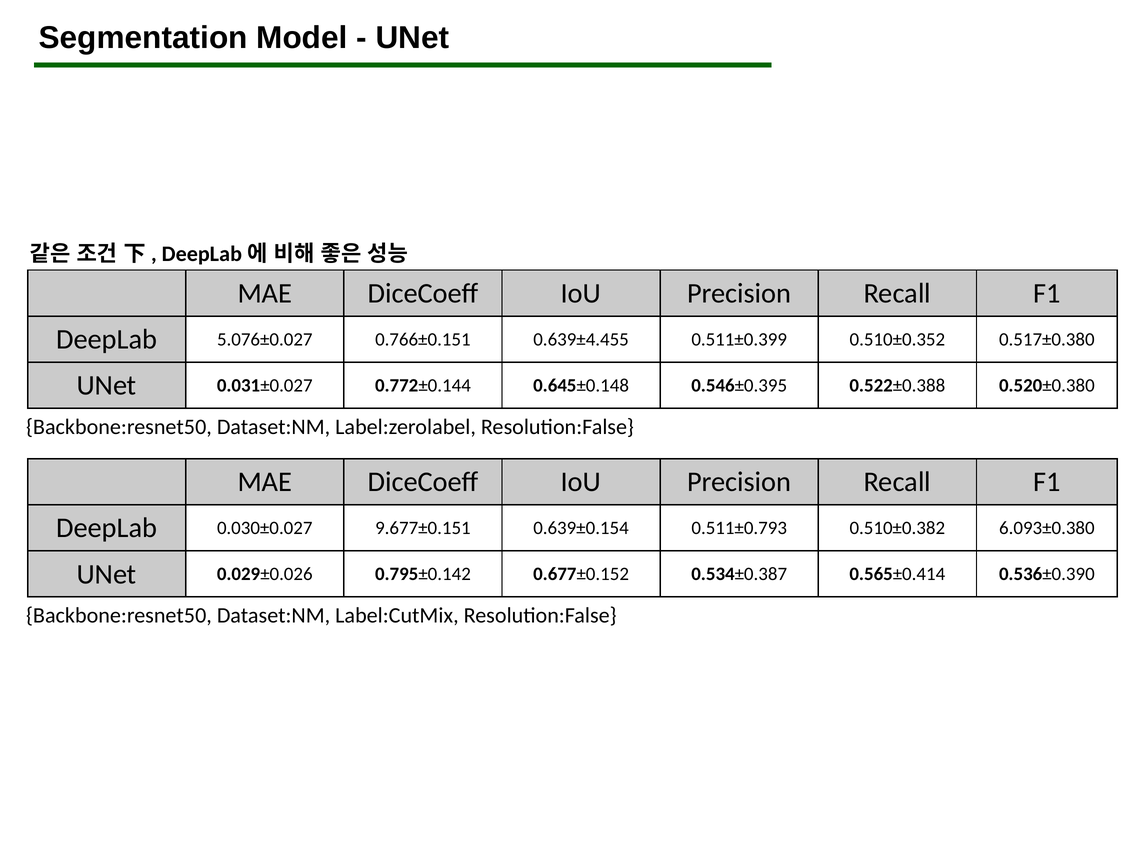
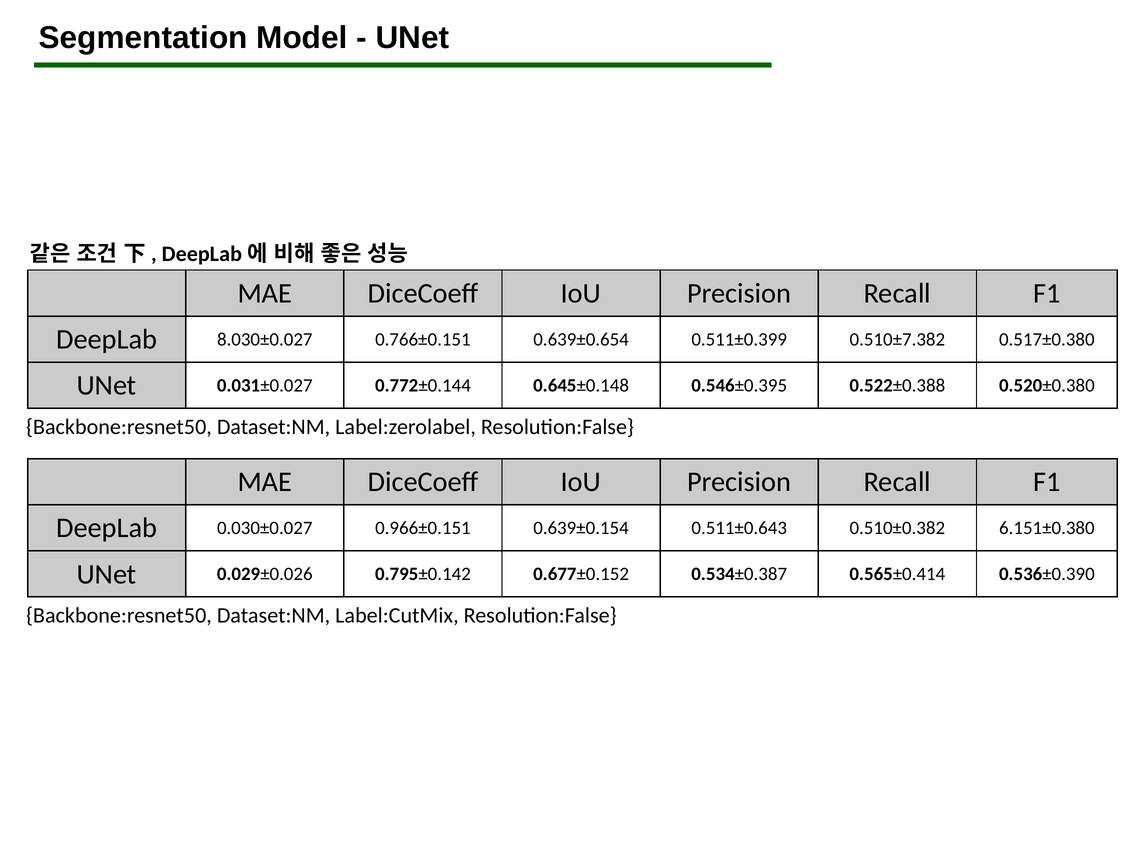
5.076±0.027: 5.076±0.027 -> 8.030±0.027 (265, 339)
0.639±4.455: 0.639±4.455 -> 0.639±0.654 (581, 339)
0.510±0.352: 0.510±0.352 -> 0.510±7.382 (897, 339)
9.677±0.151: 9.677±0.151 -> 0.966±0.151 (423, 528)
0.511±0.793: 0.511±0.793 -> 0.511±0.643 (739, 528)
6.093±0.380: 6.093±0.380 -> 6.151±0.380 (1047, 528)
